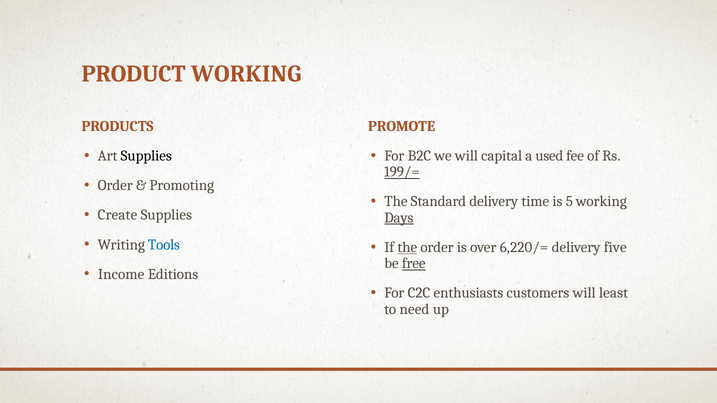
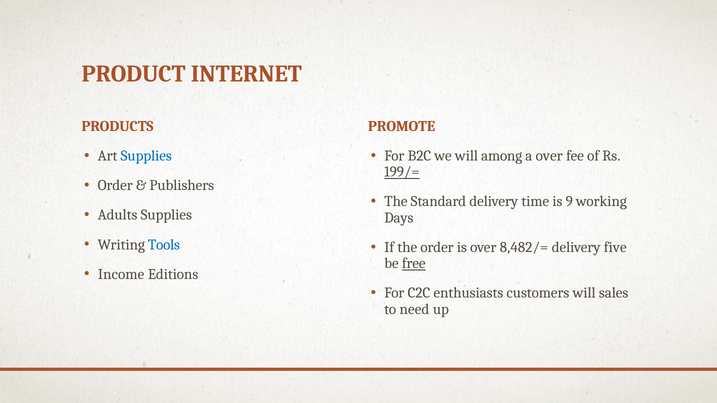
PRODUCT WORKING: WORKING -> INTERNET (246, 74)
Supplies colour: black -> blue (146, 156)
capital: capital -> among (502, 156)
a used: used -> over (549, 156)
Promoting: Promoting -> Publishers (182, 186)
5: 5 -> 9 (569, 202)
Create: Create -> Adults (118, 215)
Days underline: present -> none (399, 218)
the underline: present -> none (407, 247)
6,220/=: 6,220/= -> 8,482/= (524, 247)
least: least -> sales (614, 293)
